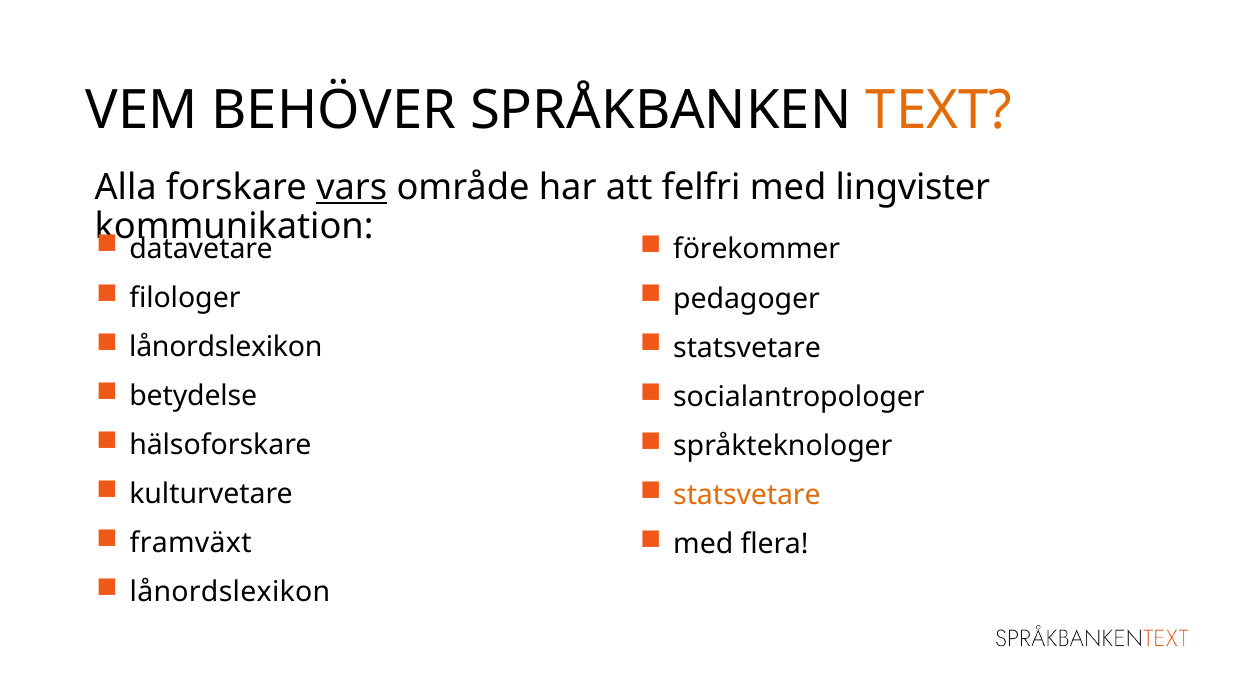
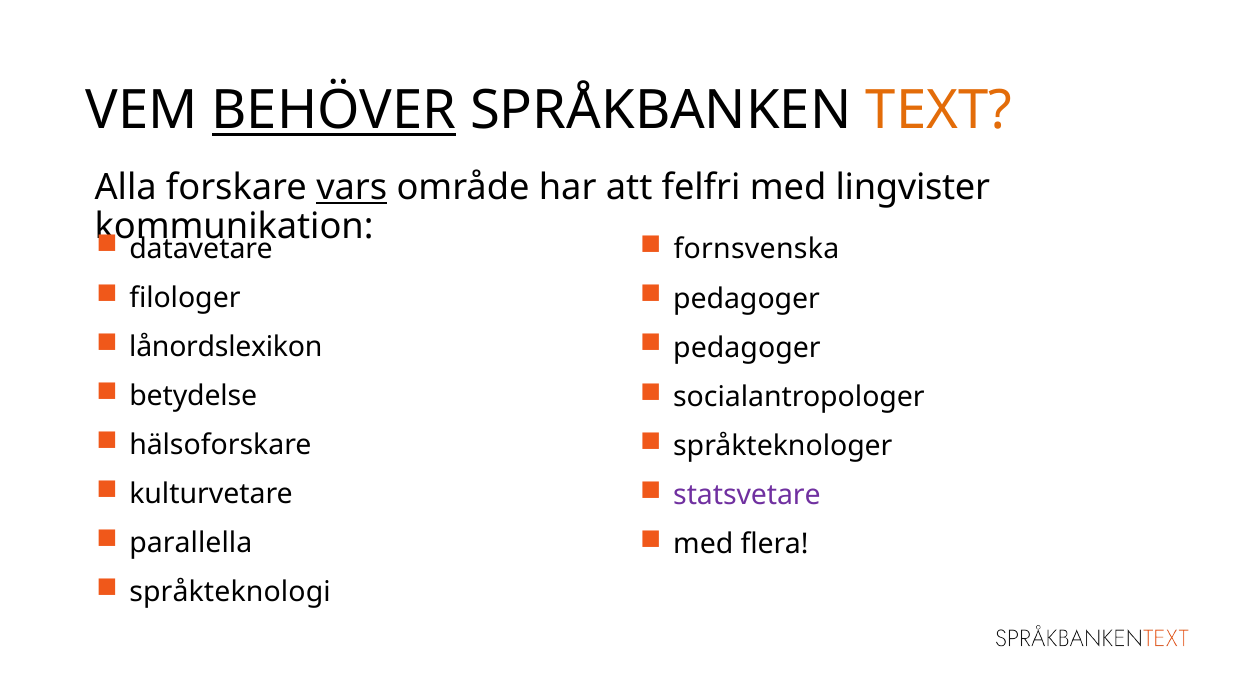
BEHÖVER underline: none -> present (334, 111)
förekommer: förekommer -> fornsvenska (756, 250)
statsvetare: statsvetare -> pedagoger (747, 348)
statsvetare colour: orange -> purple (747, 495)
framväxt: framväxt -> parallella (191, 543)
lånordslexikon: lånordslexikon -> språkteknologi (230, 593)
